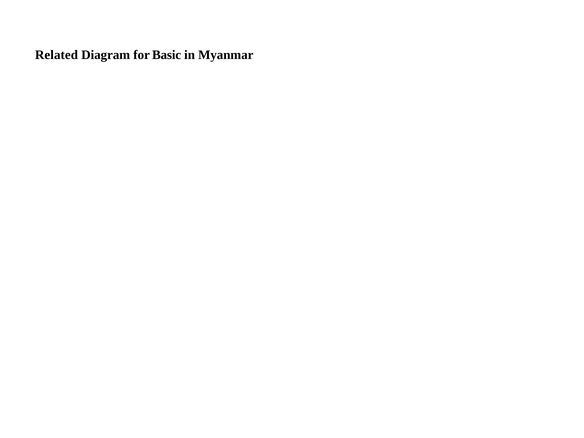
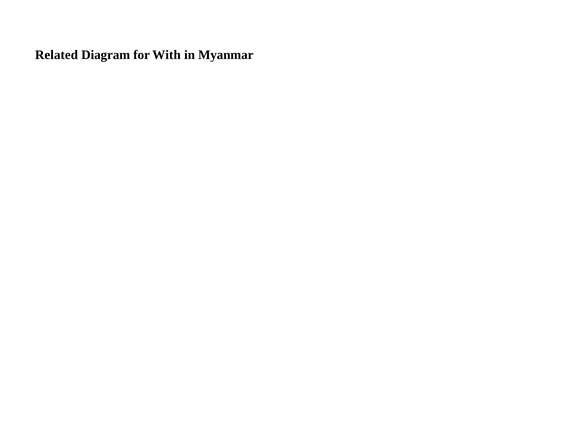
Basic: Basic -> With (166, 55)
